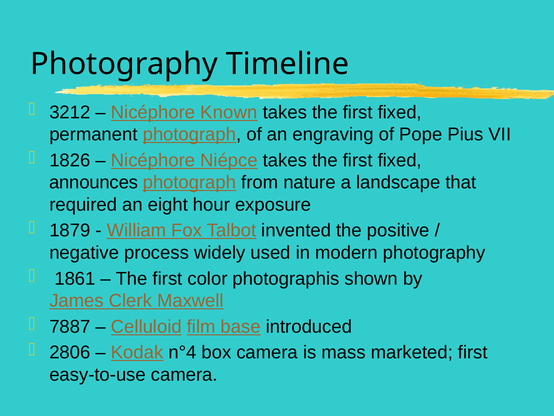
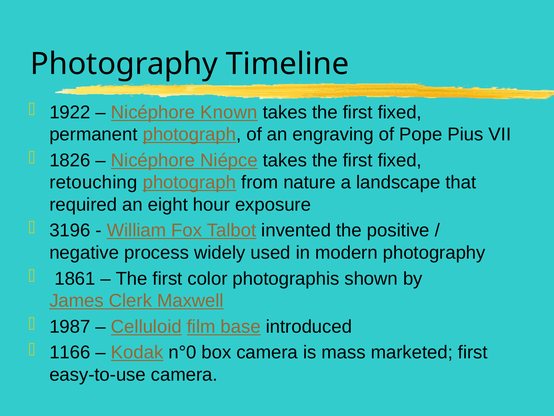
3212: 3212 -> 1922 (70, 112)
announces: announces -> retouching (93, 182)
1879: 1879 -> 3196 (70, 230)
7887: 7887 -> 1987 (70, 326)
2806: 2806 -> 1166 (70, 352)
n°4: n°4 -> n°0 (182, 352)
